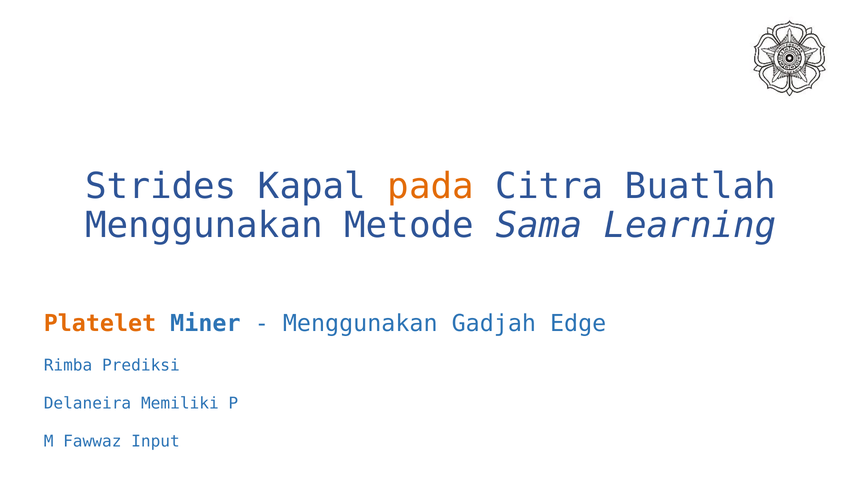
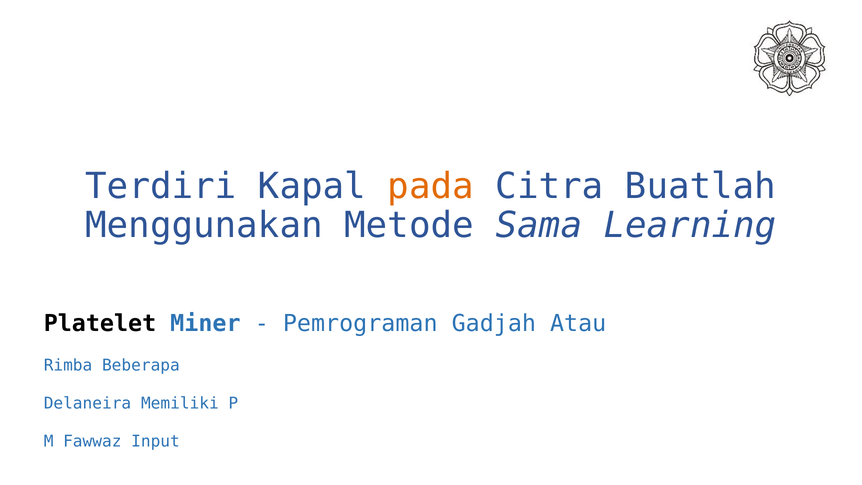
Strides: Strides -> Terdiri (161, 187)
Platelet colour: orange -> black (100, 323)
Menggunakan: Menggunakan -> Pemrograman (360, 323)
Edge: Edge -> Atau (578, 323)
Prediksi: Prediksi -> Beberapa (141, 365)
